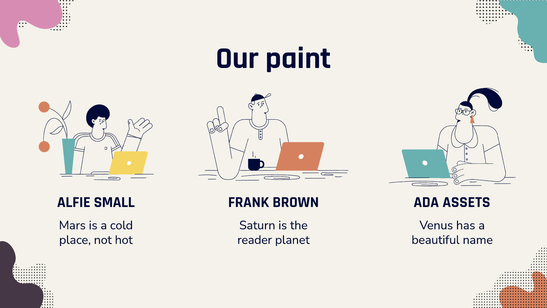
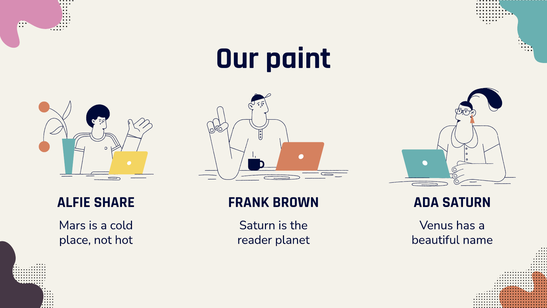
SMALL: SMALL -> SHARE (114, 202)
ADA ASSETS: ASSETS -> SATURN (467, 202)
